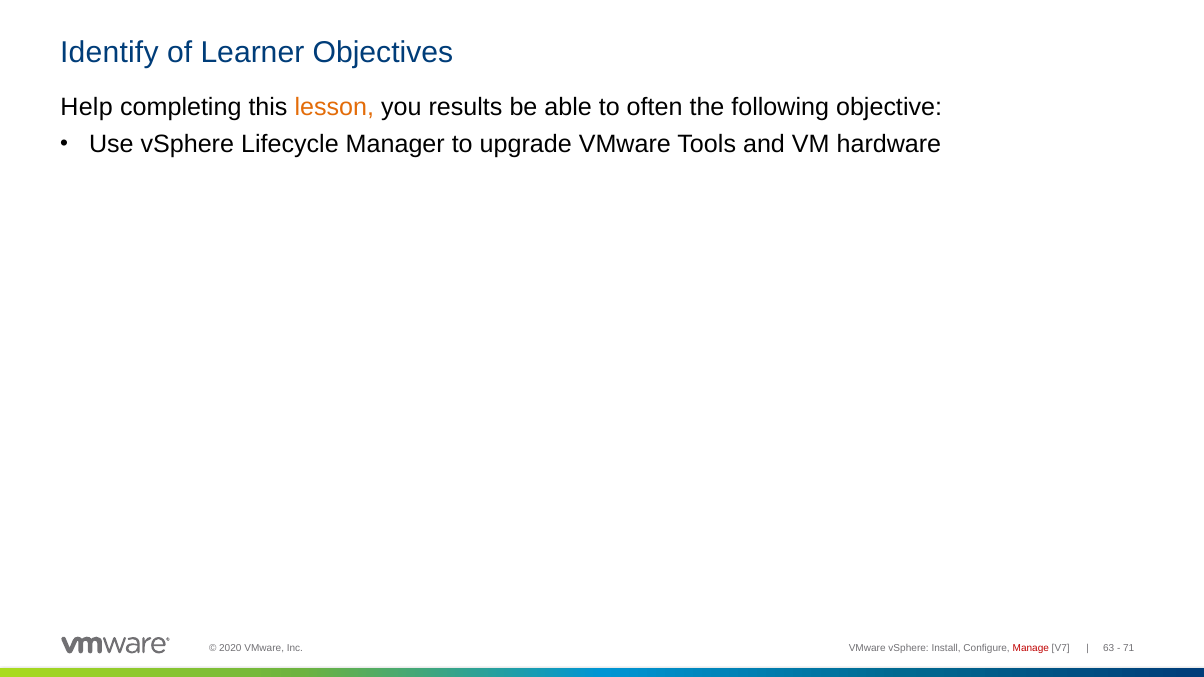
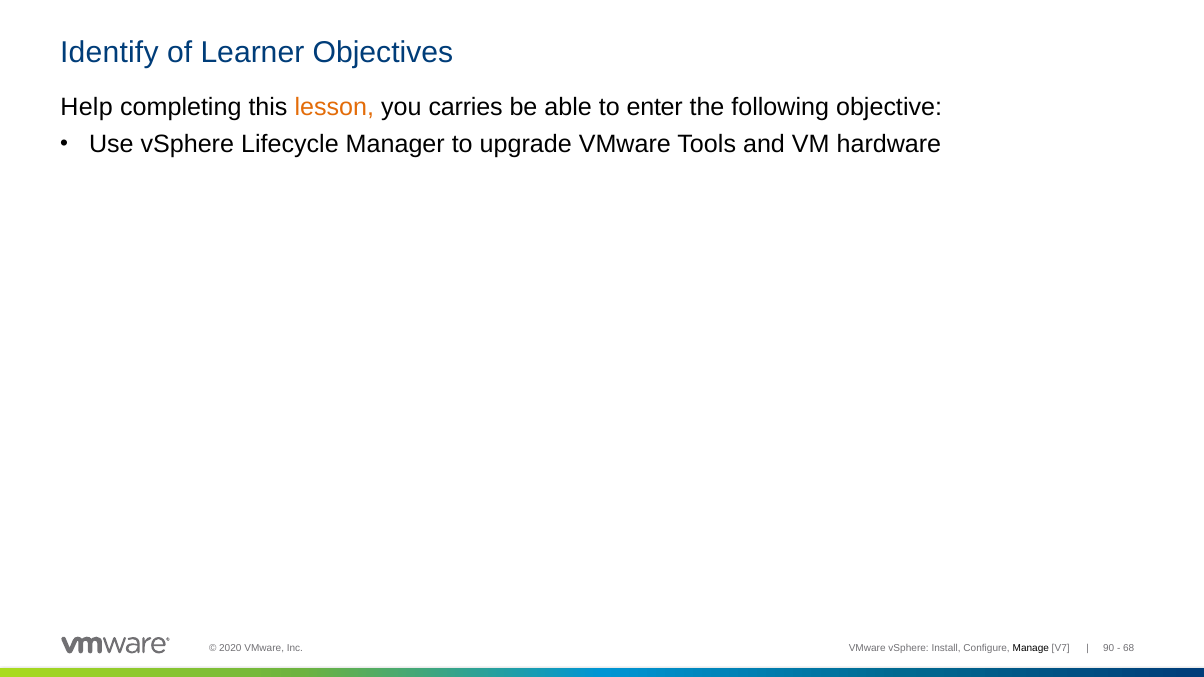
results: results -> carries (466, 107)
often: often -> enter (655, 107)
Manage colour: red -> black (1031, 648)
63: 63 -> 90 (1109, 648)
71: 71 -> 68 (1129, 648)
